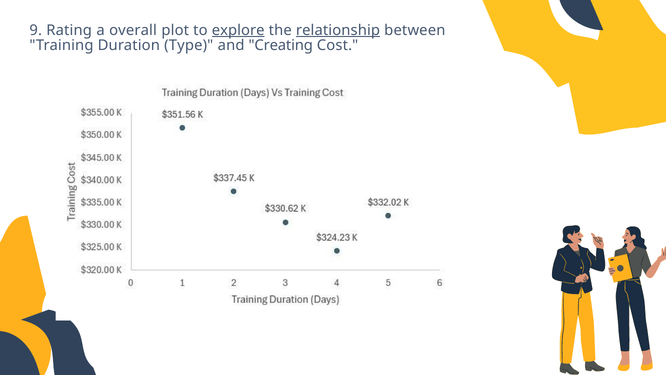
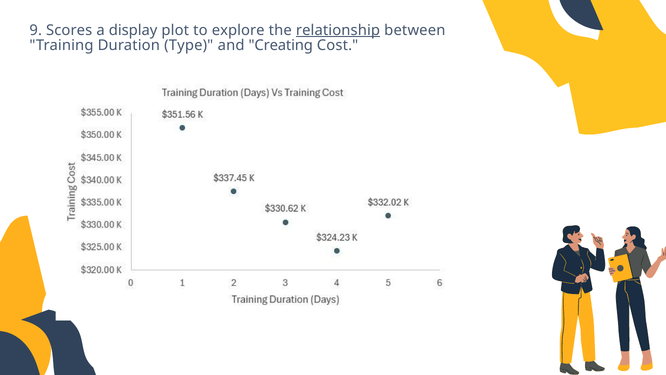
Rating: Rating -> Scores (69, 30)
overall: overall -> display (133, 30)
explore underline: present -> none (238, 30)
